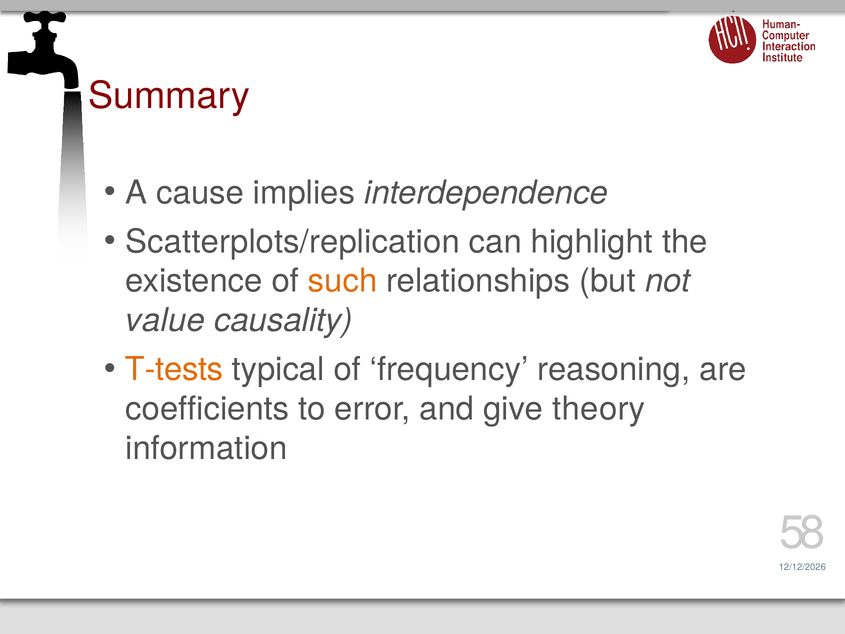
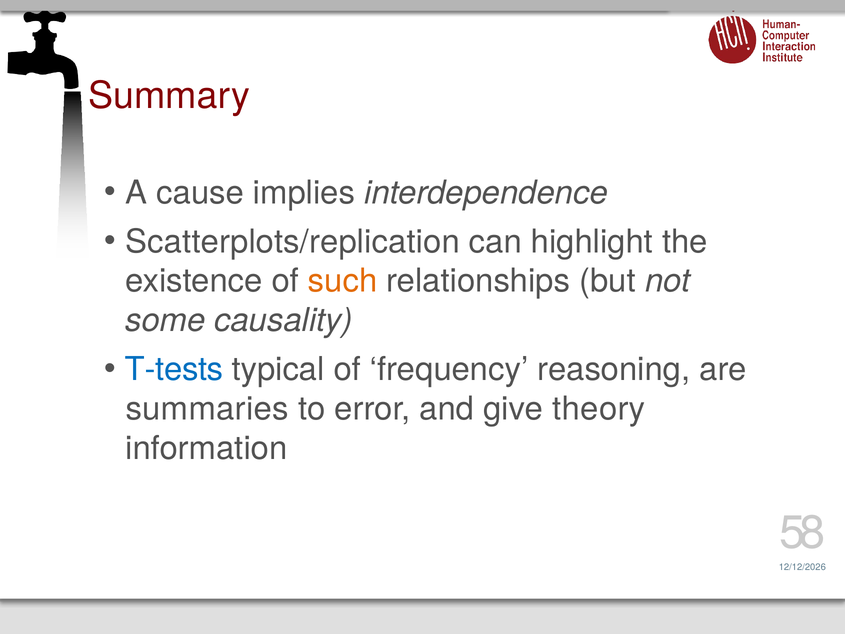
value: value -> some (165, 320)
T-tests colour: orange -> blue (174, 369)
coefficients: coefficients -> summaries (207, 409)
